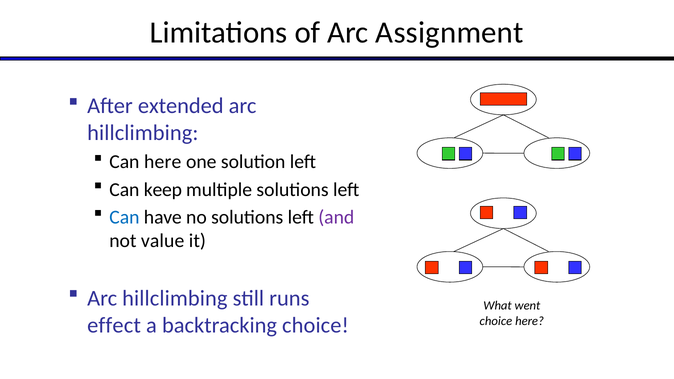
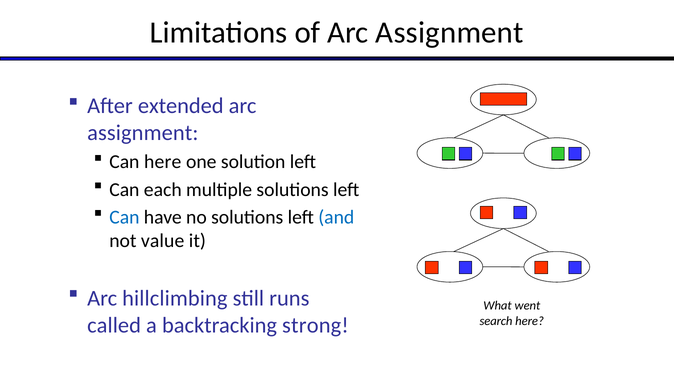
hillclimbing: hillclimbing -> assignment (143, 133)
keep: keep -> each (163, 190)
and colour: purple -> blue (336, 217)
choice: choice -> search (496, 321)
effect: effect -> called (114, 325)
backtracking choice: choice -> strong (315, 325)
